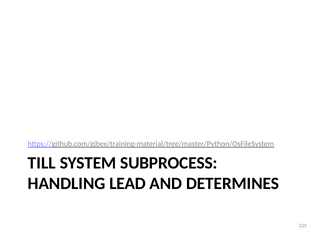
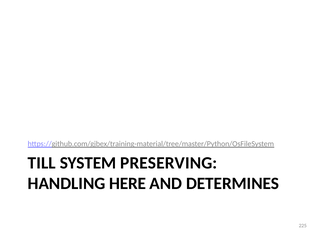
SUBPROCESS: SUBPROCESS -> PRESERVING (169, 163)
LEAD: LEAD -> HERE (128, 184)
